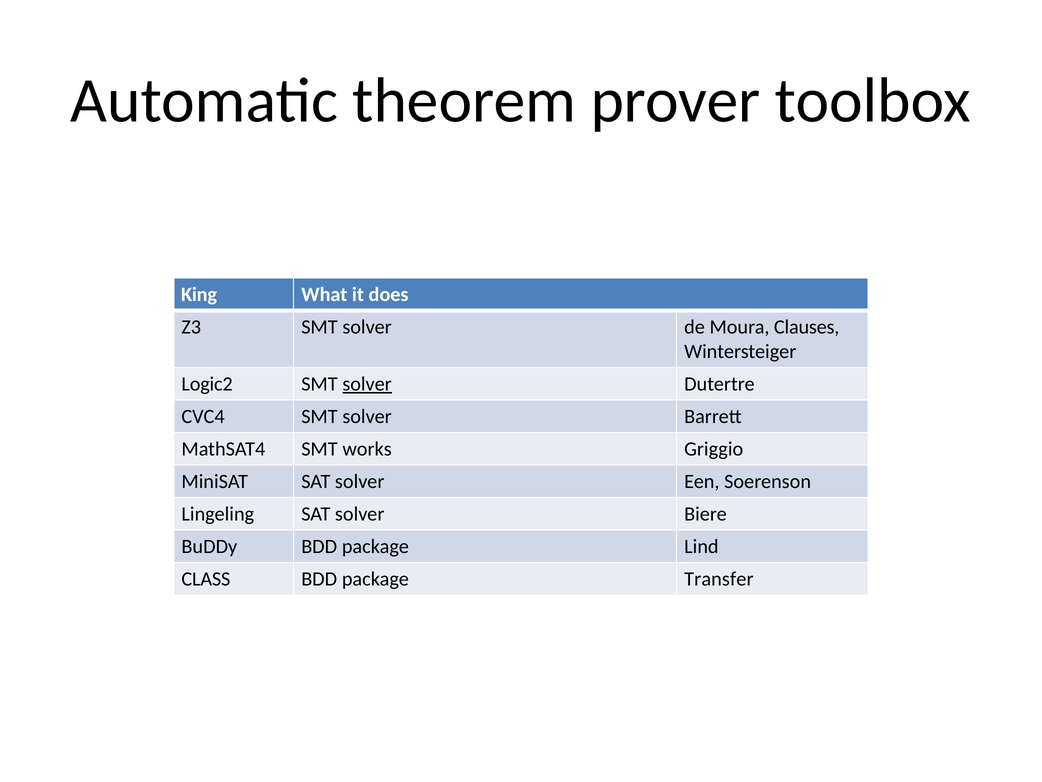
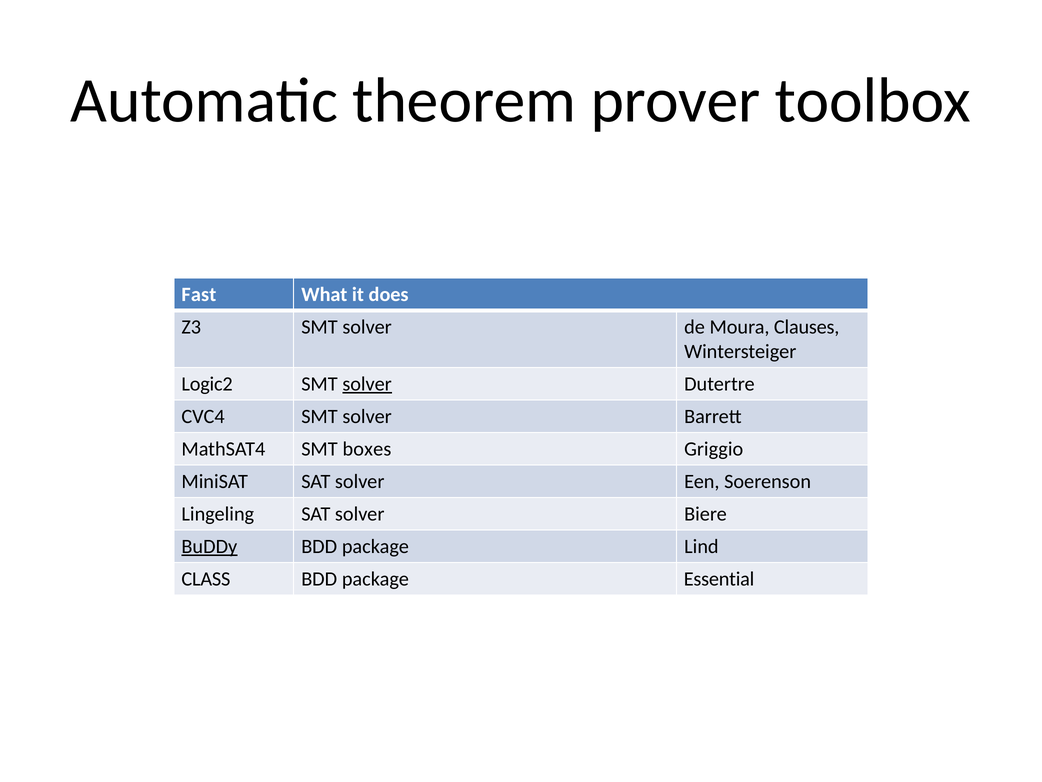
King: King -> Fast (199, 294)
works: works -> boxes (367, 449)
BuDDy underline: none -> present (209, 546)
Transfer: Transfer -> Essential (719, 579)
